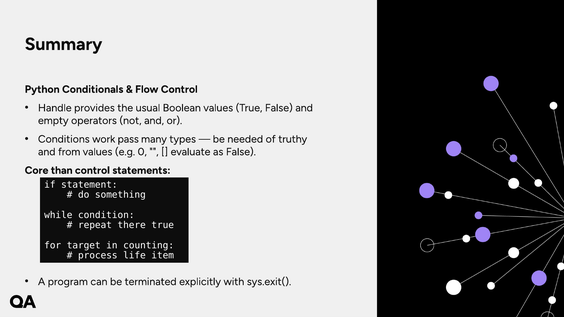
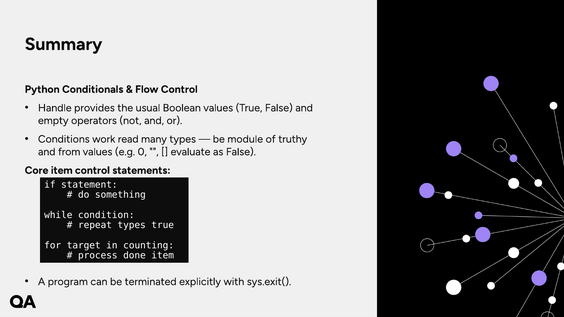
pass: pass -> read (128, 139)
needed: needed -> module (245, 139)
Core than: than -> item (62, 170)
repeat there: there -> types (132, 225)
life: life -> done (134, 256)
